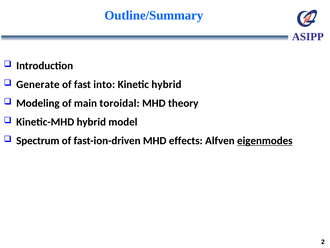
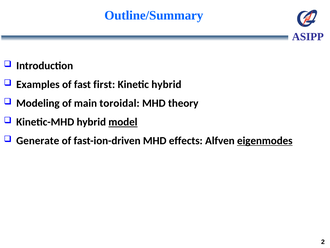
Generate: Generate -> Examples (38, 84)
into: into -> first (104, 84)
model underline: none -> present (123, 122)
Spectrum: Spectrum -> Generate (38, 141)
